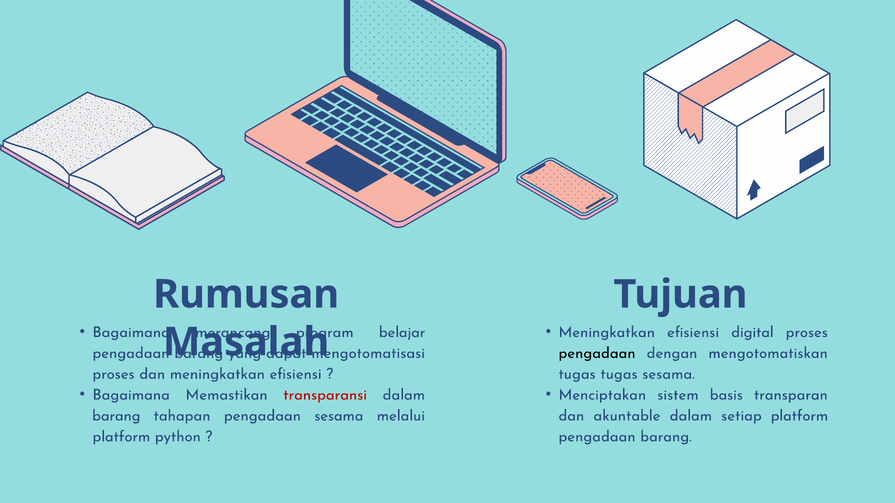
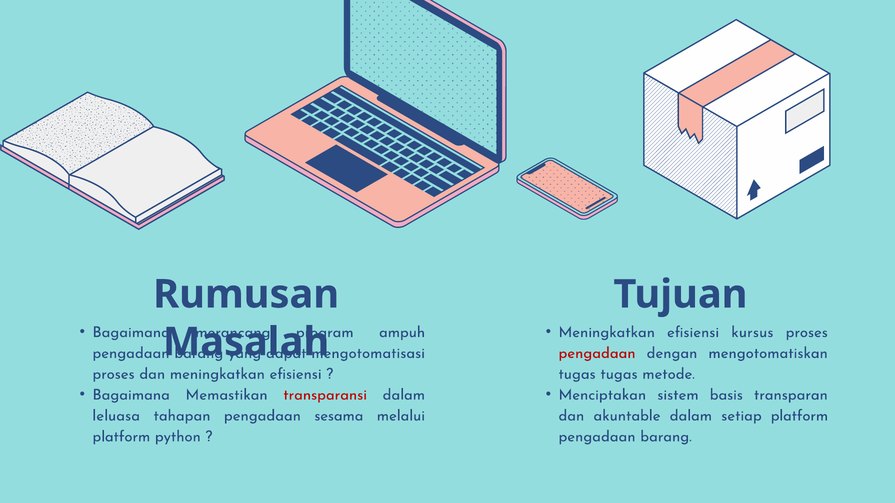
belajar: belajar -> ampuh (402, 332)
digital: digital -> kursus (752, 332)
pengadaan colour: black -> red (597, 353)
tugas sesama: sesama -> metode (669, 374)
barang: barang -> leluasa (116, 416)
